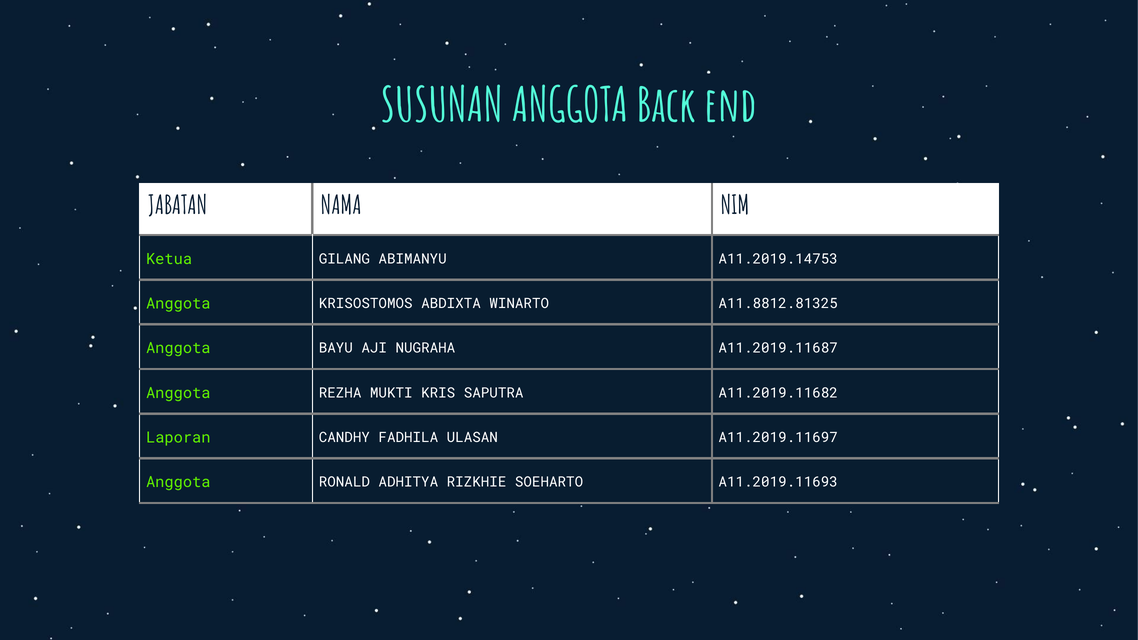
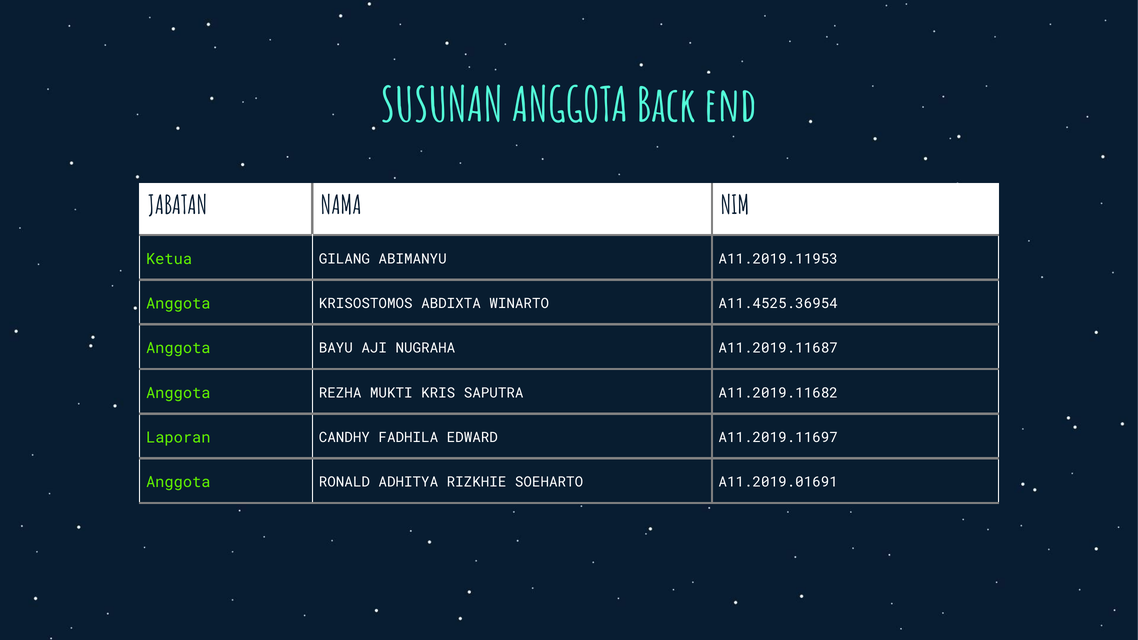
A11.2019.14753: A11.2019.14753 -> A11.2019.11953 (778, 259)
A11.8812.81325: A11.8812.81325 -> A11.4525.36954 (778, 304)
ULASAN: ULASAN -> EDWARD (472, 438)
A11.2019.11693: A11.2019.11693 -> A11.2019.01691 (778, 482)
